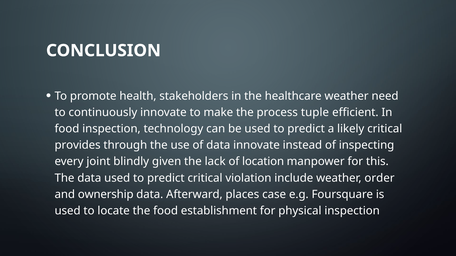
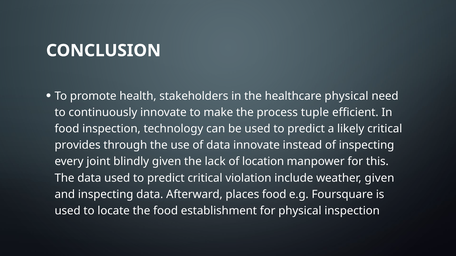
healthcare weather: weather -> physical (346, 96)
weather order: order -> given (380, 178)
and ownership: ownership -> inspecting (106, 195)
places case: case -> food (274, 195)
